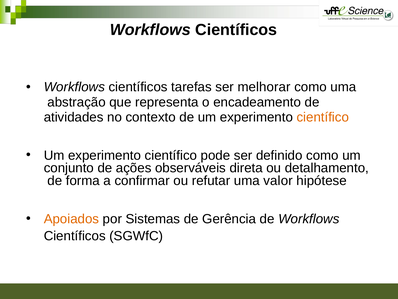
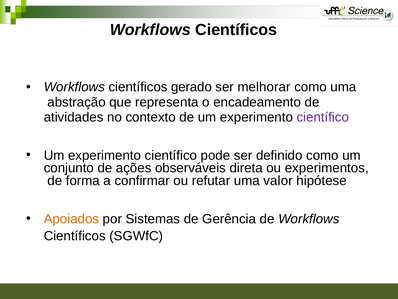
tarefas: tarefas -> gerado (192, 87)
científico colour: orange -> purple (323, 117)
detalhamento: detalhamento -> experimentos (327, 168)
